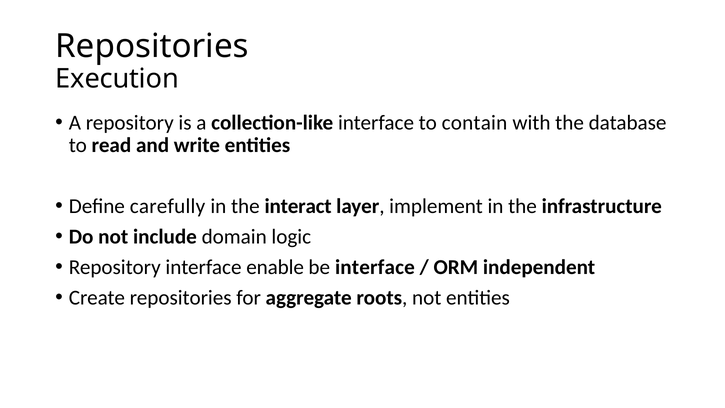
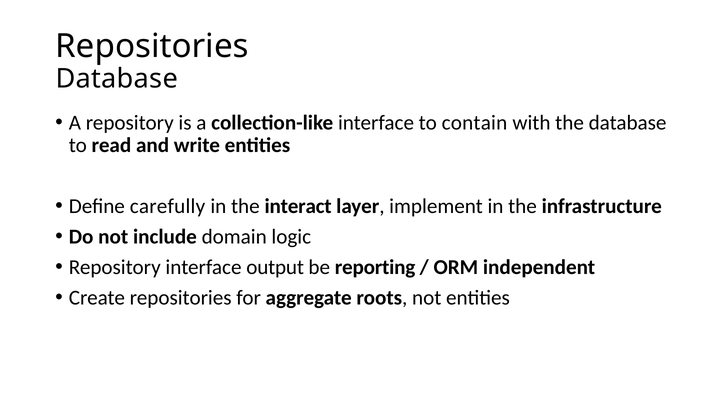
Execution: Execution -> Database (117, 79)
enable: enable -> output (275, 267)
be interface: interface -> reporting (375, 267)
